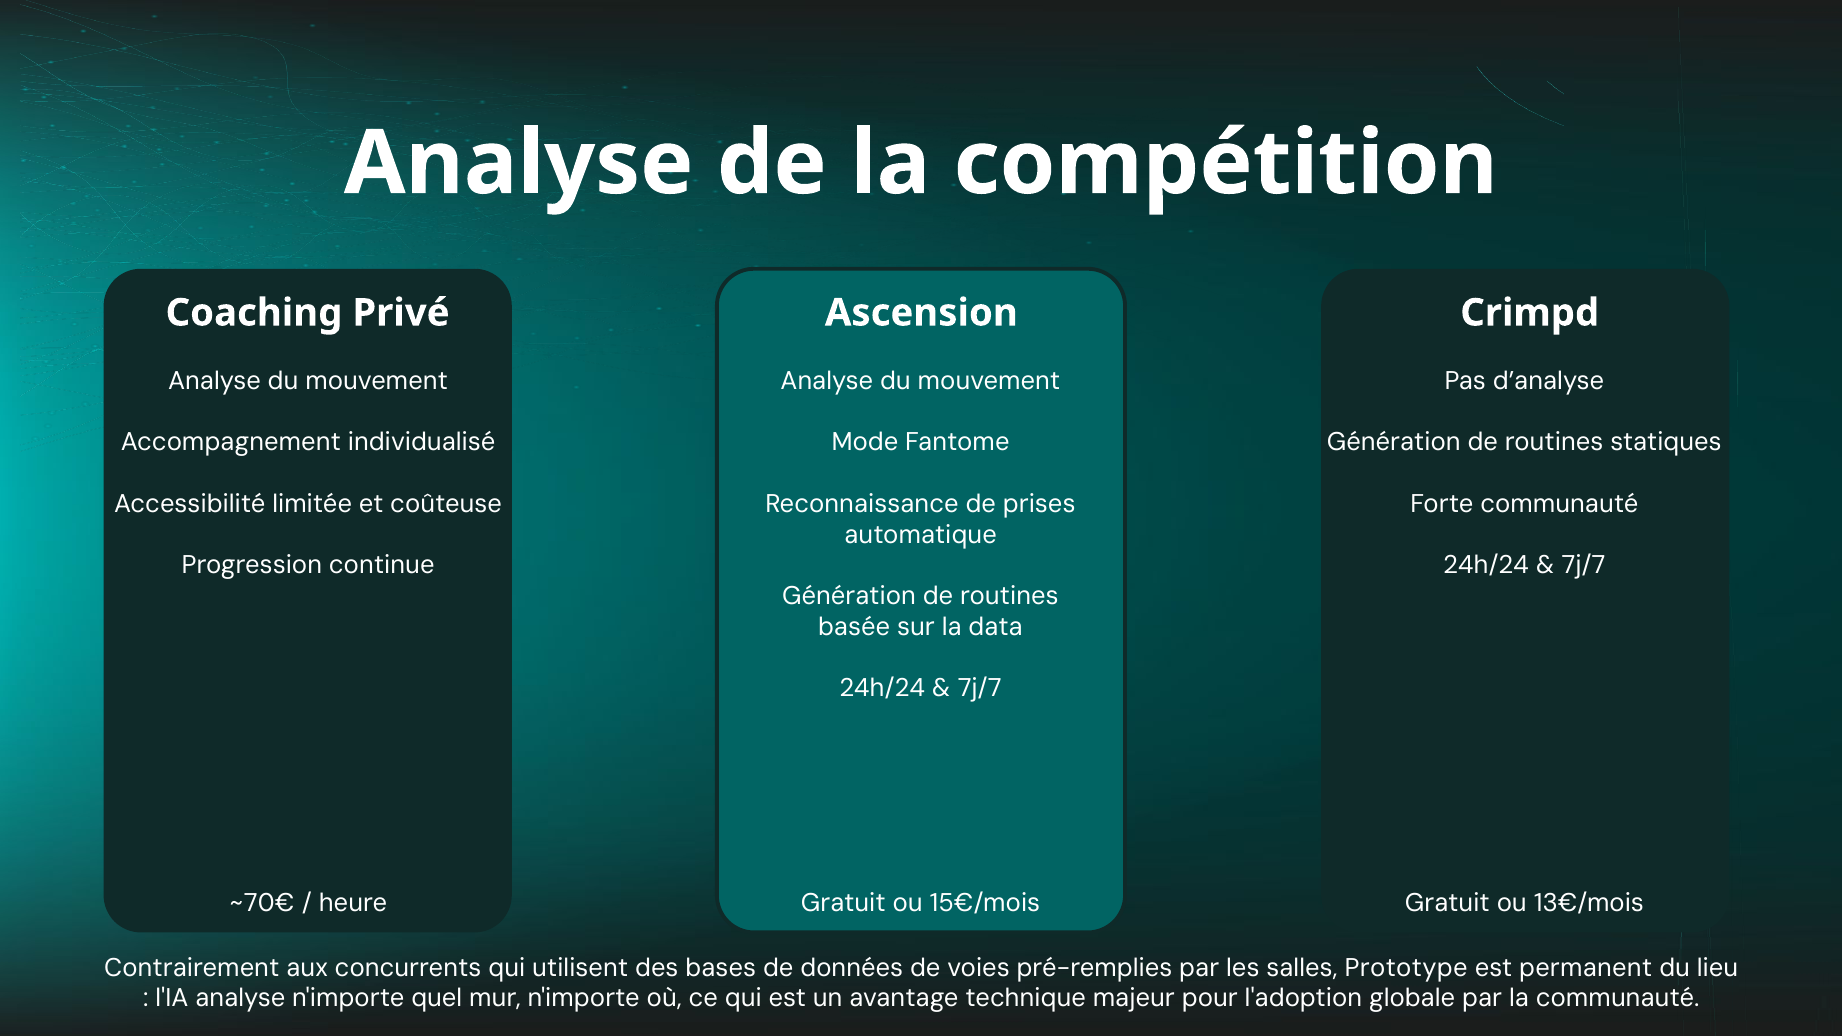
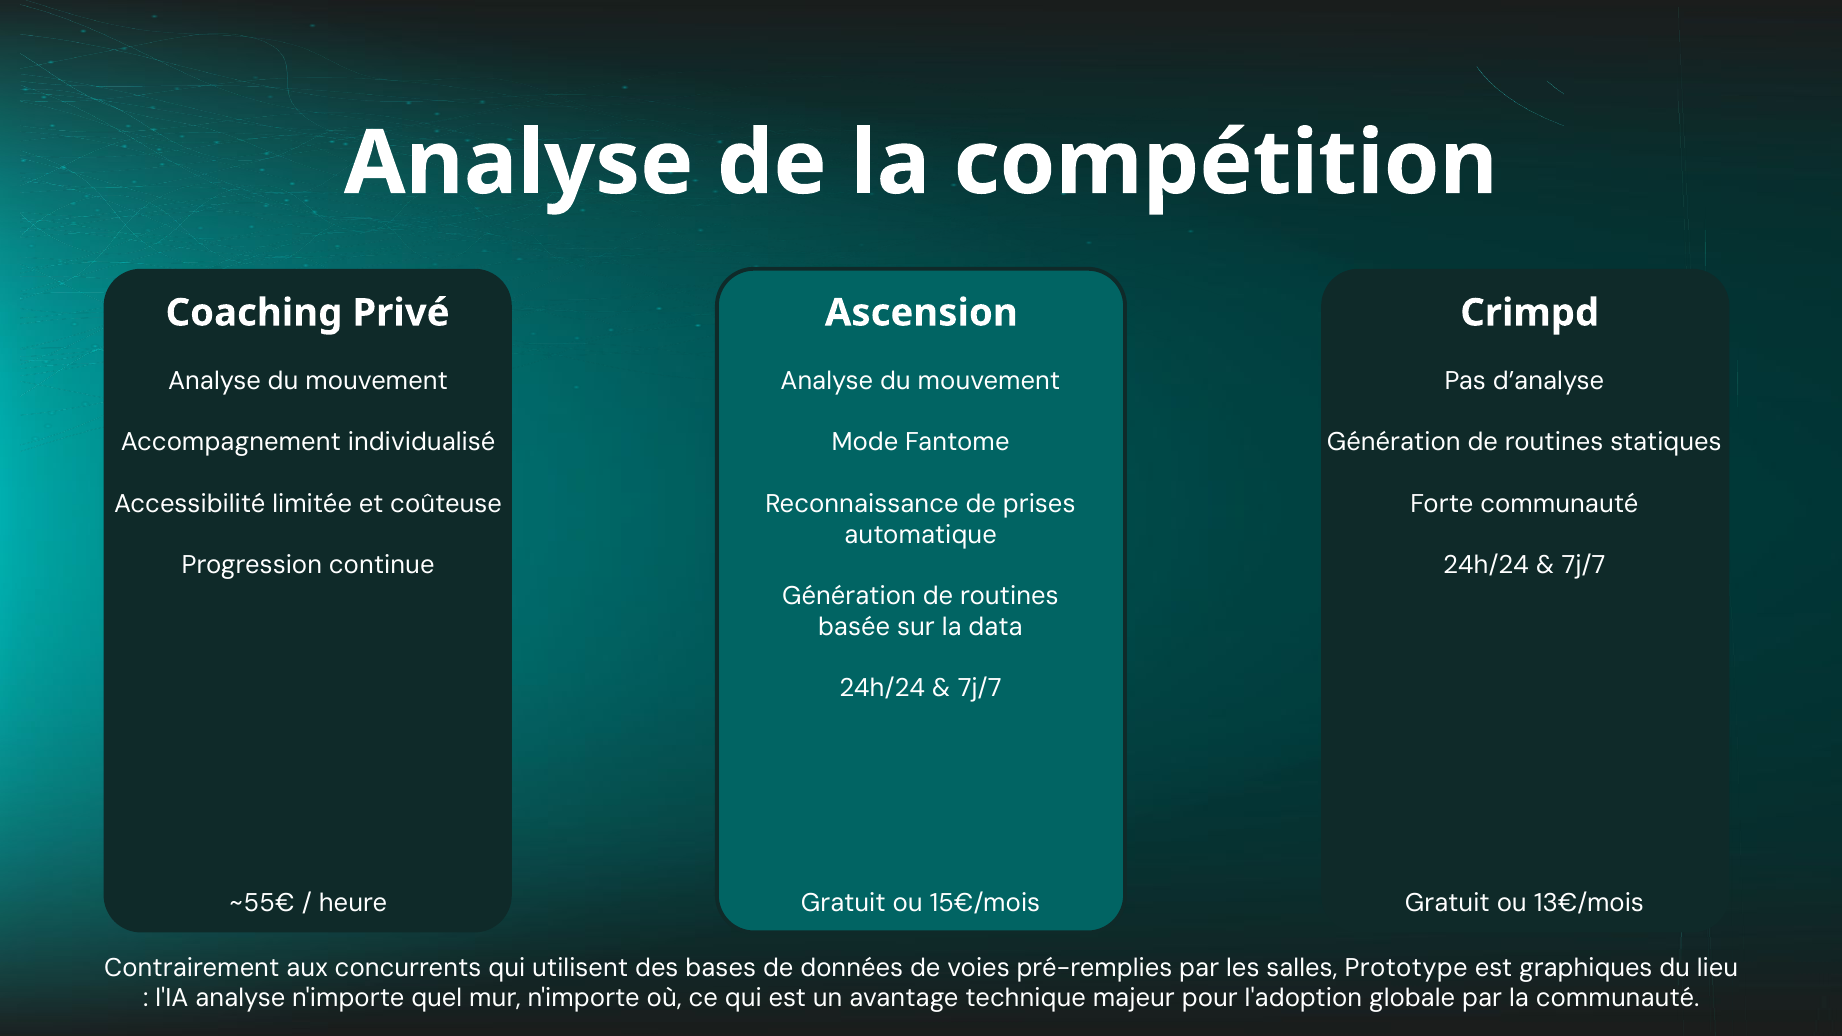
~70€: ~70€ -> ~55€ (262, 903)
permanent: permanent -> graphiques (1586, 968)
